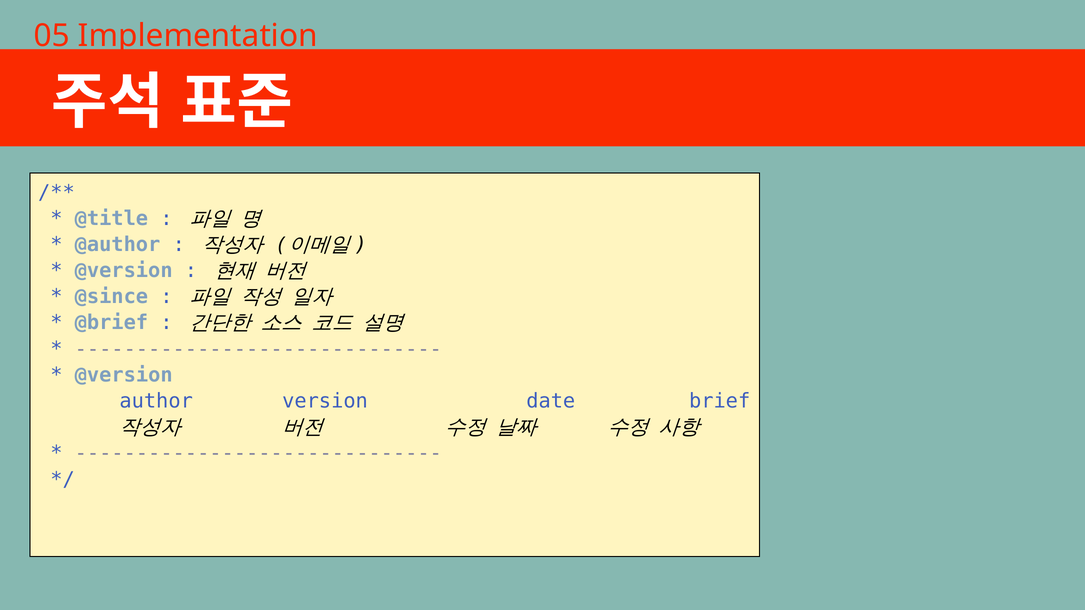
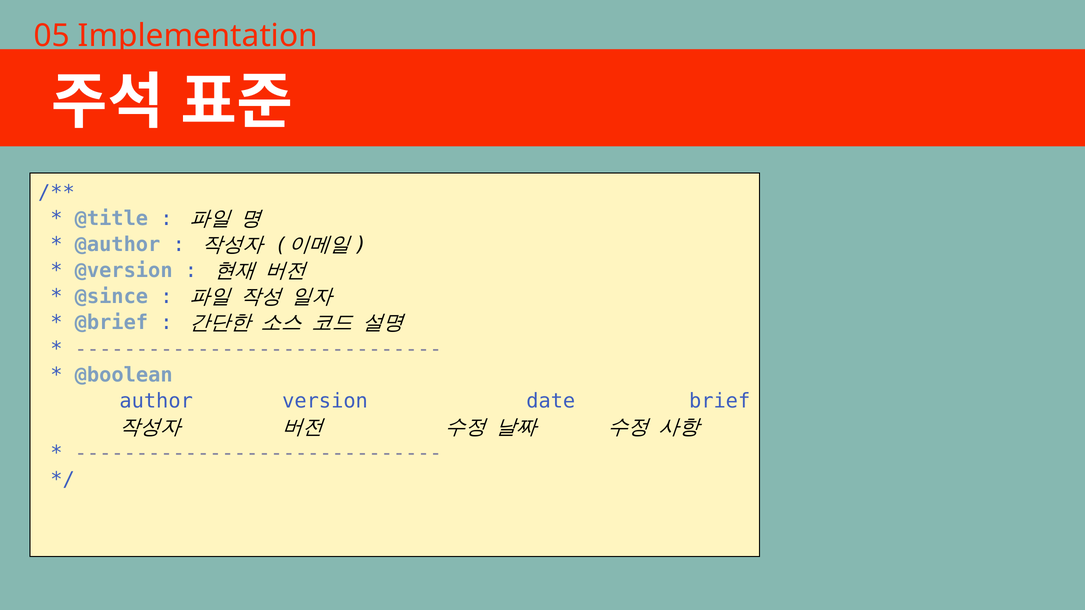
@version: @version -> @boolean (124, 375)
